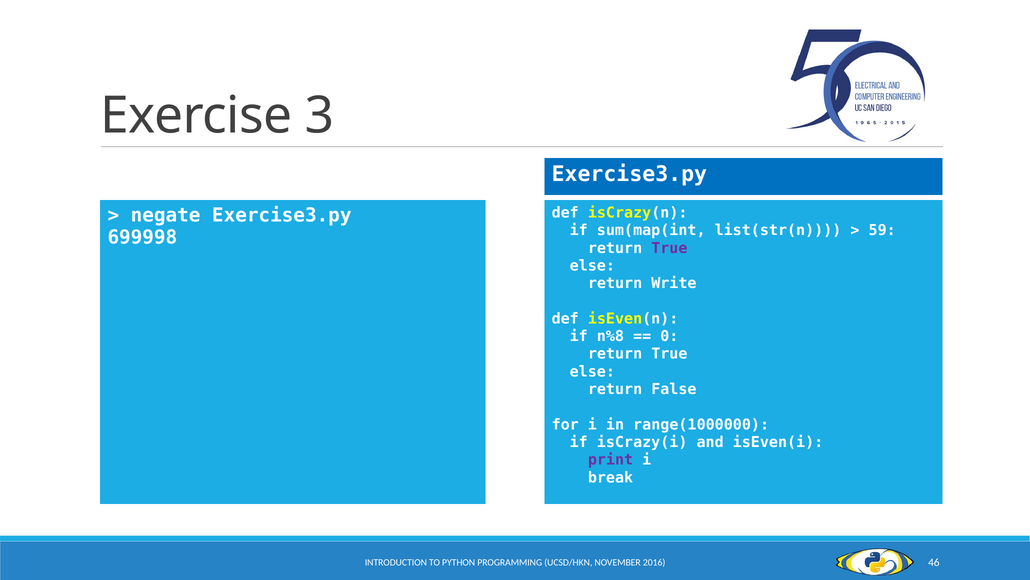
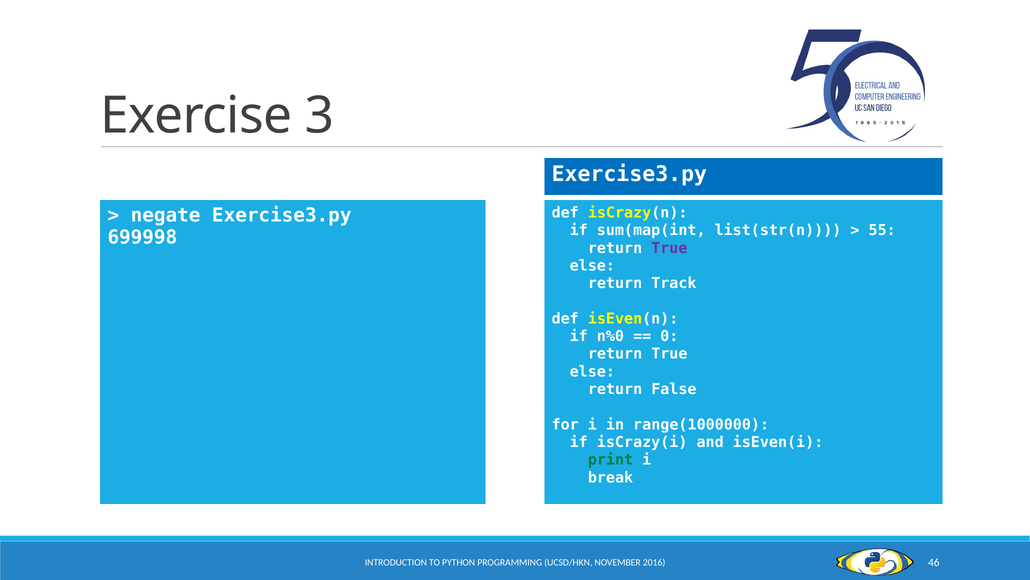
59: 59 -> 55 (882, 230)
Write: Write -> Track (674, 283)
n%8: n%8 -> n%0 (610, 336)
print colour: purple -> green (610, 459)
